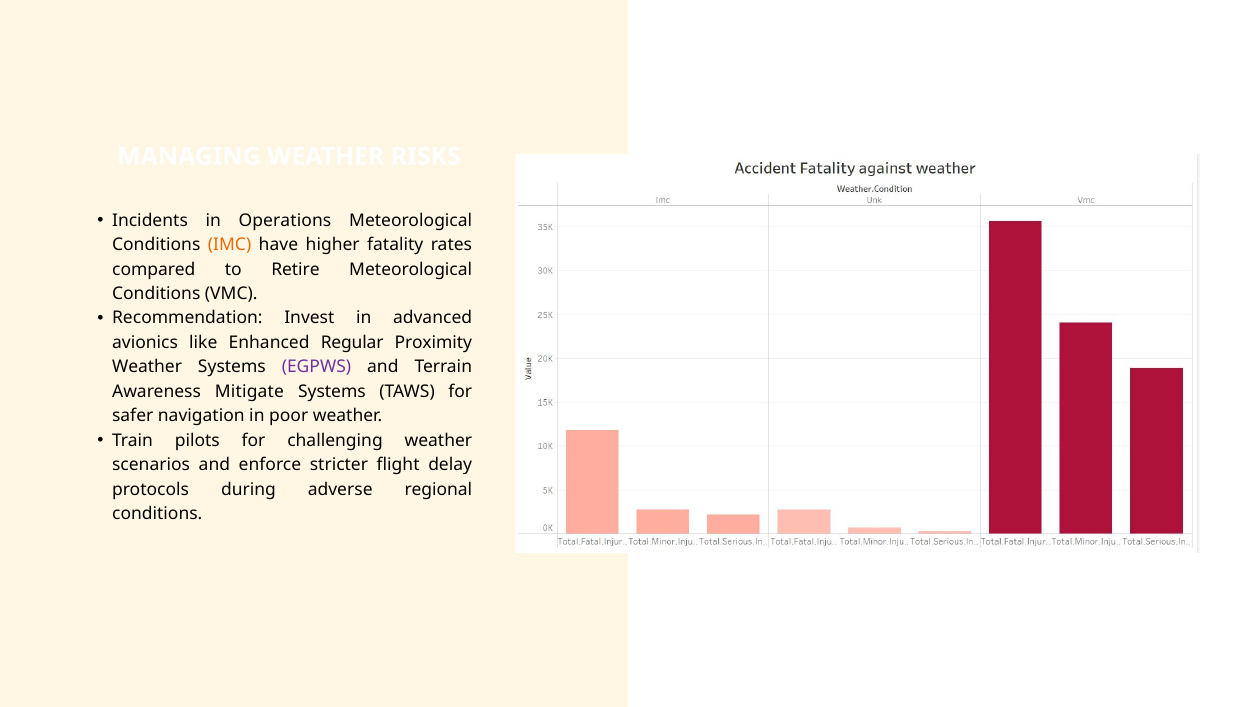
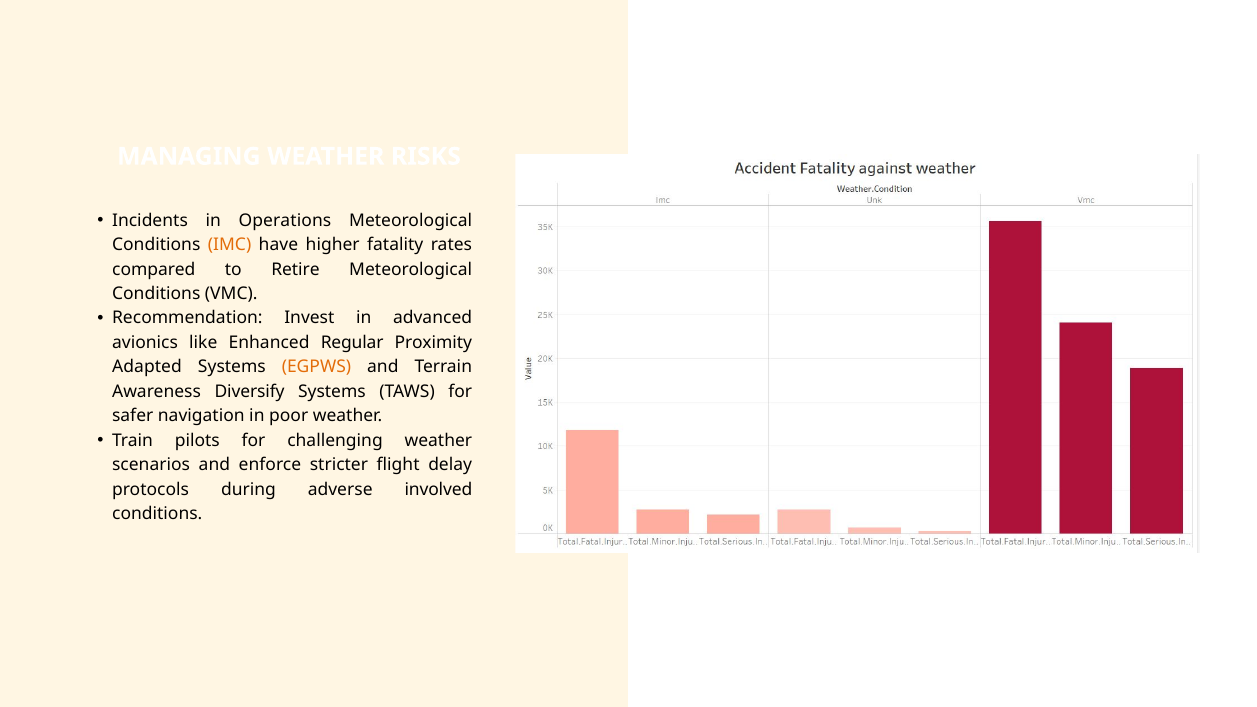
Weather: Weather -> Adapted (147, 367)
EGPWS colour: purple -> orange (316, 367)
Mitigate: Mitigate -> Diversify (250, 392)
regional: regional -> involved (438, 489)
